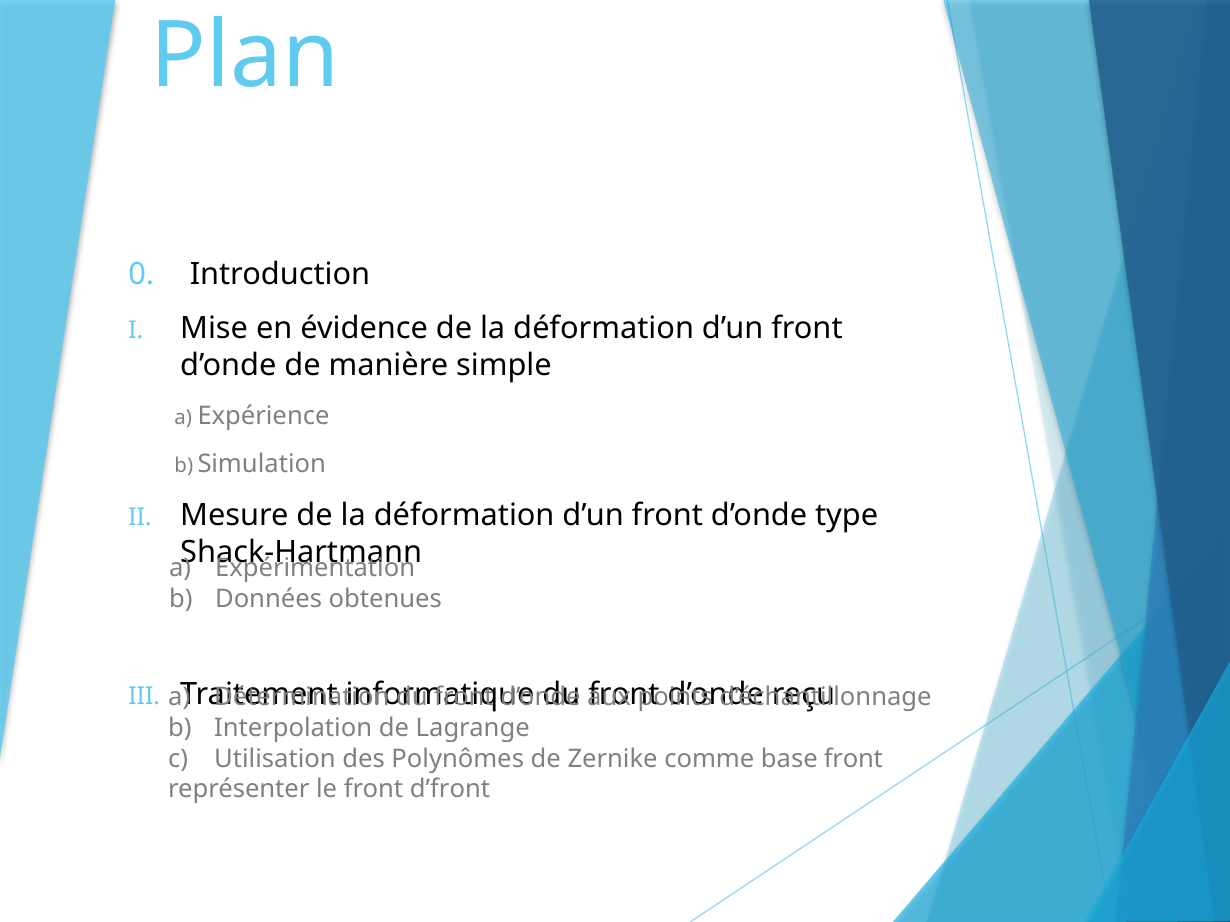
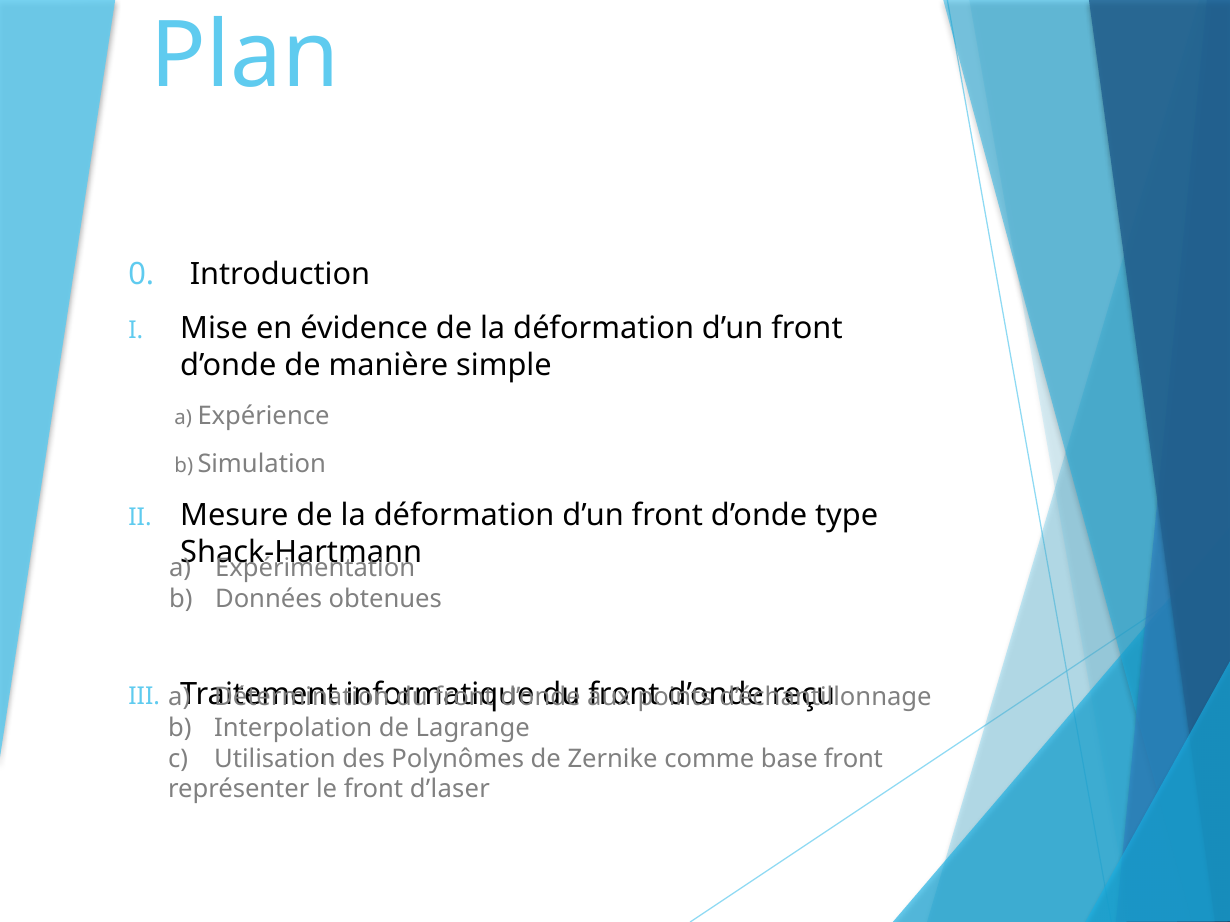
d’front: d’front -> d’laser (450, 790)
